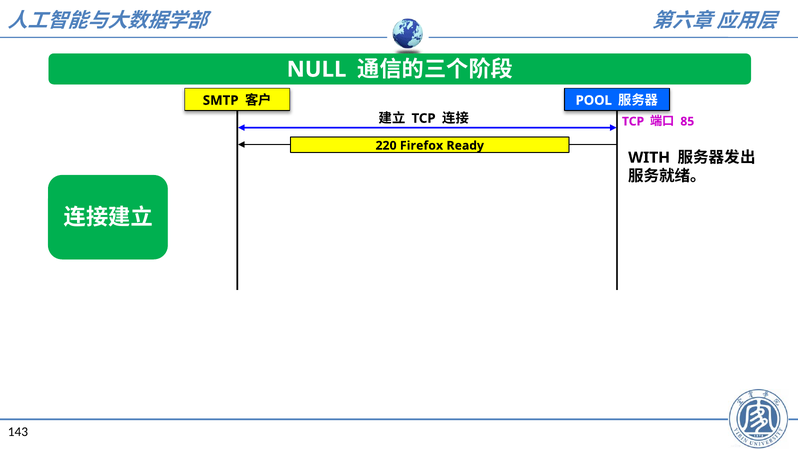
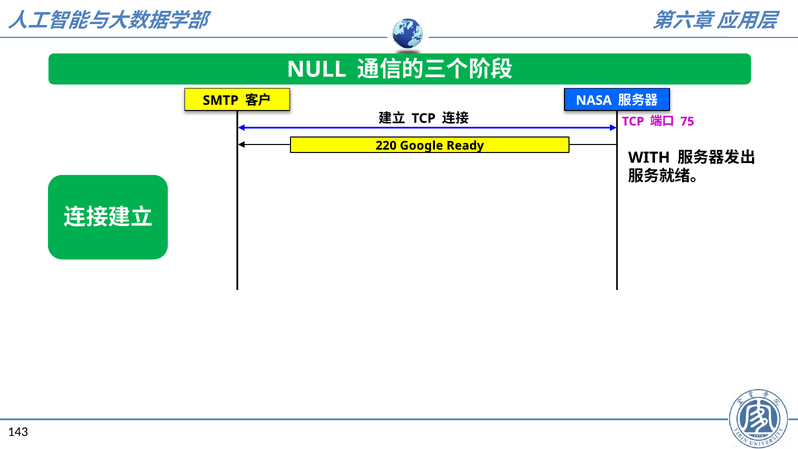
POOL: POOL -> NASA (594, 100)
85: 85 -> 75 (687, 121)
Firefox: Firefox -> Google (422, 146)
